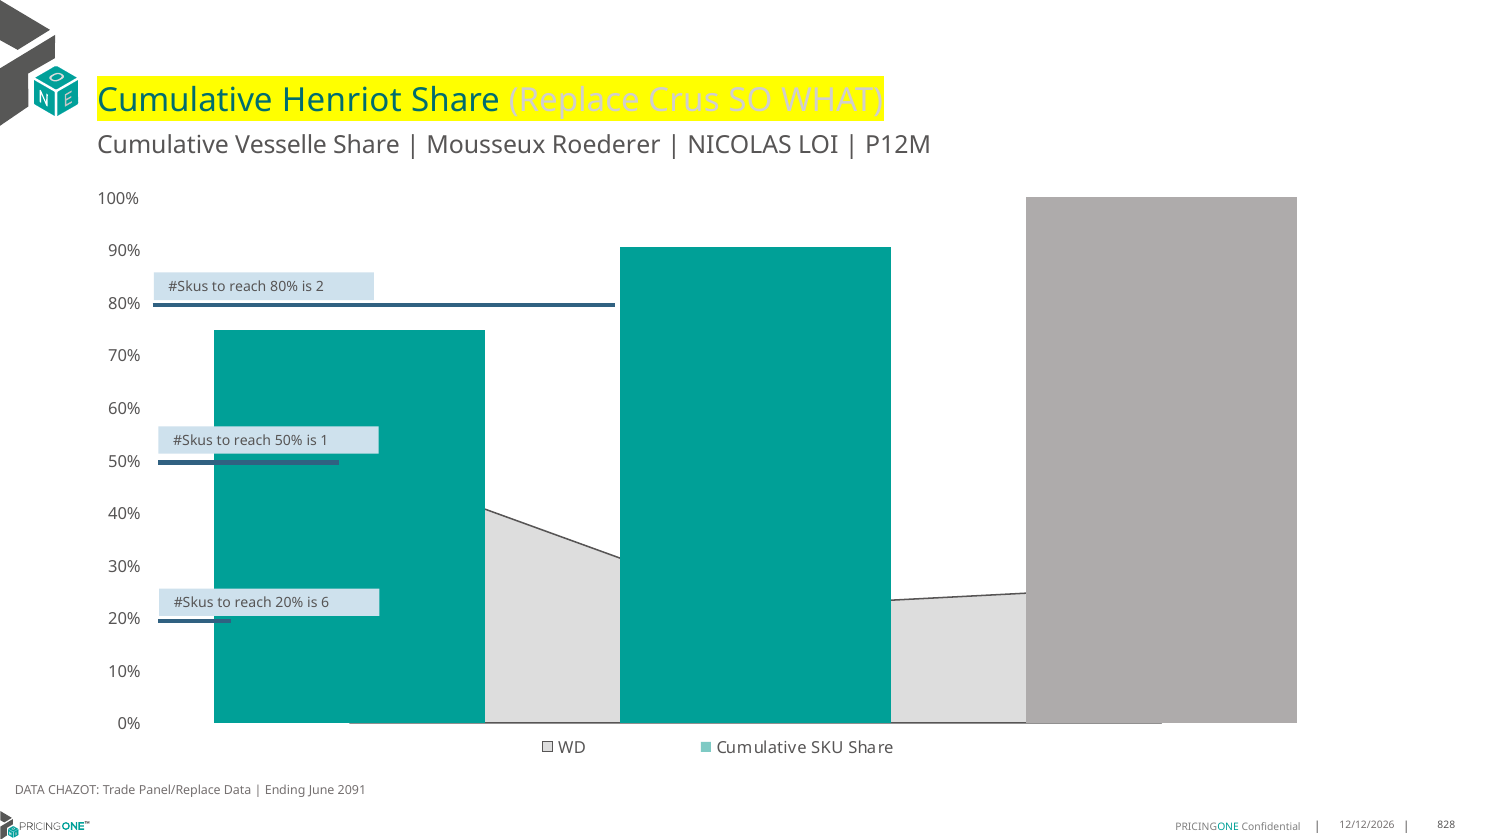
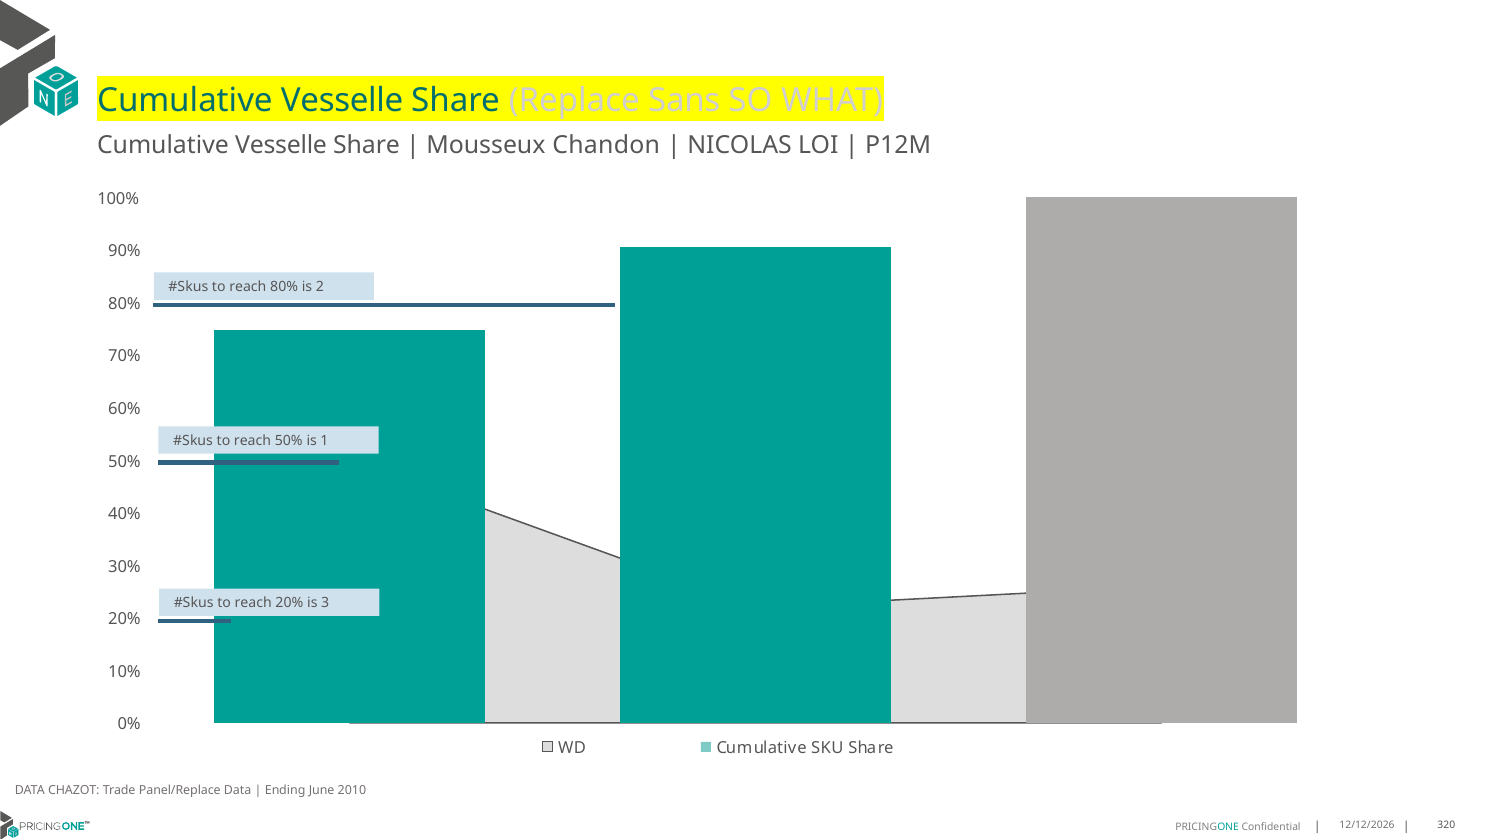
Henriot: Henriot -> Vesselle (342, 100)
Crus: Crus -> Sans (684, 100)
Roederer: Roederer -> Chandon (606, 145)
6: 6 -> 3 (325, 603)
2091: 2091 -> 2010 (352, 790)
828: 828 -> 320 (1446, 825)
